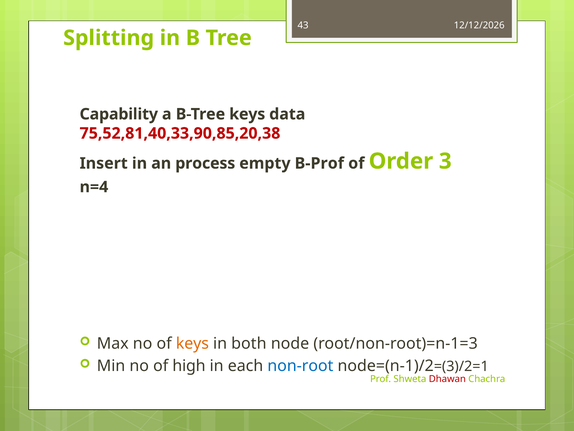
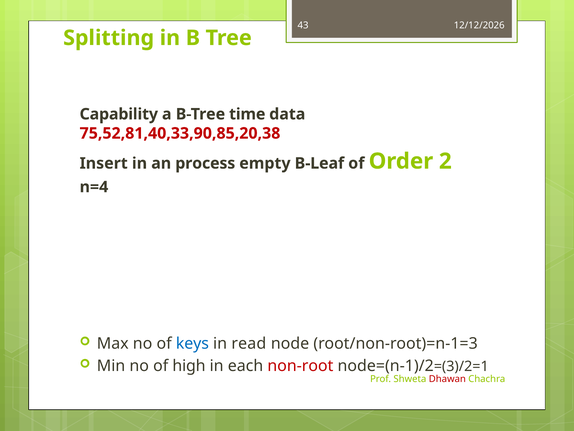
B-Tree keys: keys -> time (247, 114)
B-Prof: B-Prof -> B-Leaf (319, 163)
3: 3 -> 2 (445, 161)
keys colour: orange -> blue (192, 343)
both: both -> read (249, 343)
non-root colour: blue -> red (300, 366)
